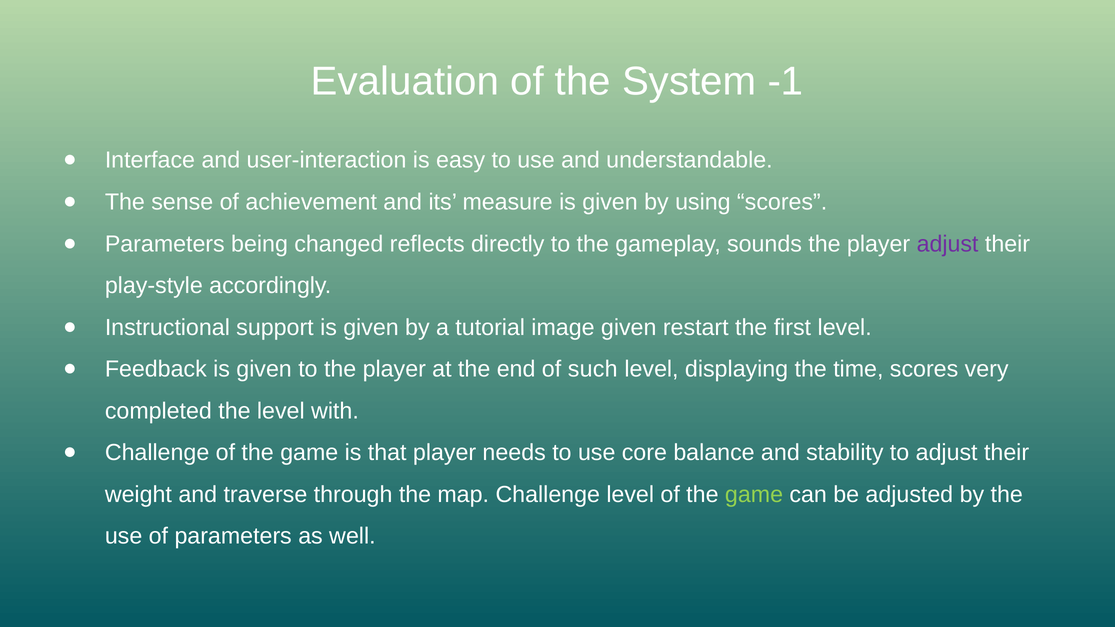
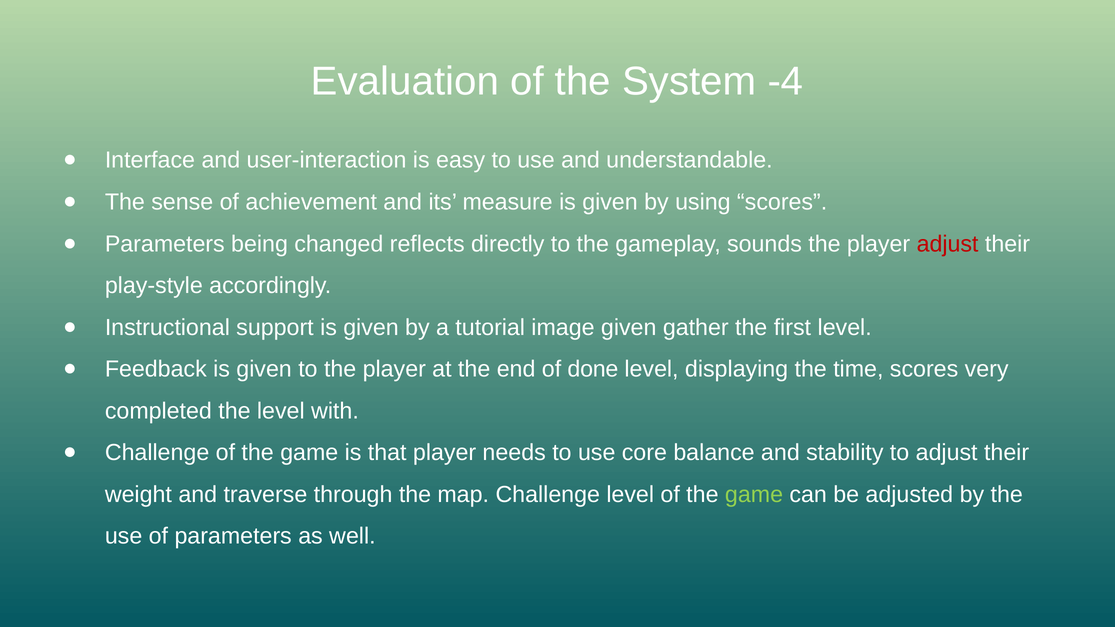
-1: -1 -> -4 (785, 81)
adjust colour: purple -> red (948, 244)
restart: restart -> gather (696, 328)
such: such -> done (593, 369)
